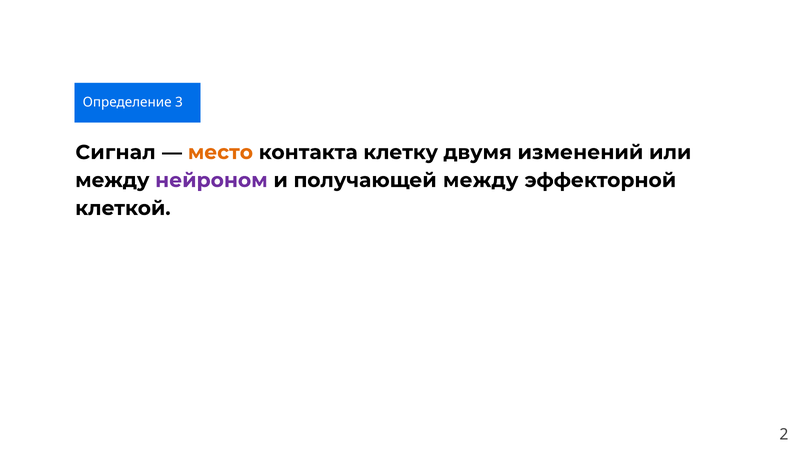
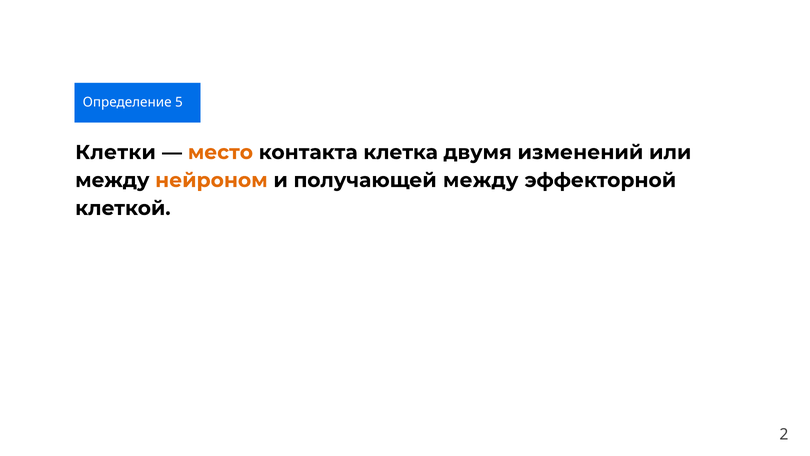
3: 3 -> 5 (179, 102)
Сигнал: Сигнал -> Клетки (116, 152)
клетку: клетку -> клетка (401, 152)
нейроном colour: purple -> orange (211, 180)
